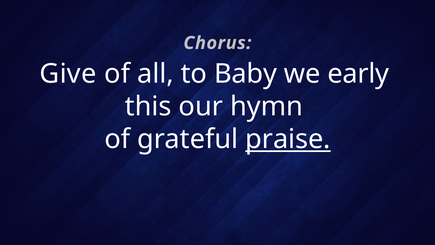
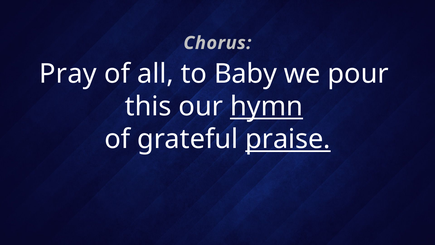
Give: Give -> Pray (68, 74)
early: early -> pour (358, 74)
hymn underline: none -> present (267, 107)
